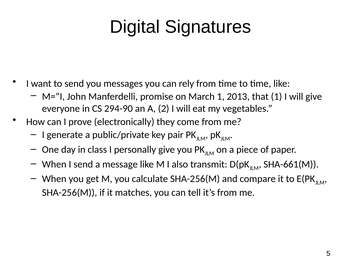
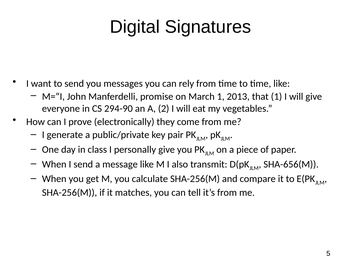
SHA-661(M: SHA-661(M -> SHA-656(M (291, 164)
